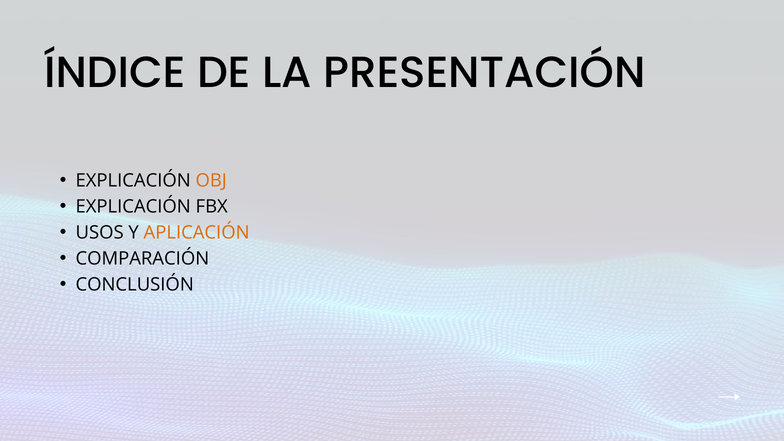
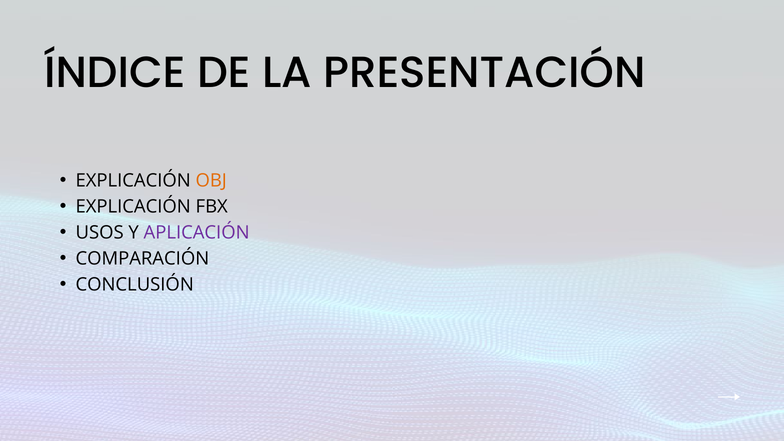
APLICACIÓN colour: orange -> purple (197, 233)
